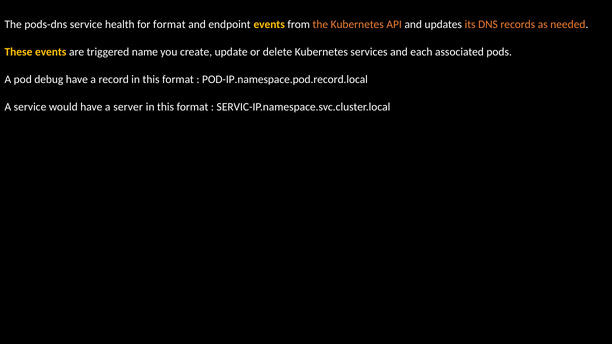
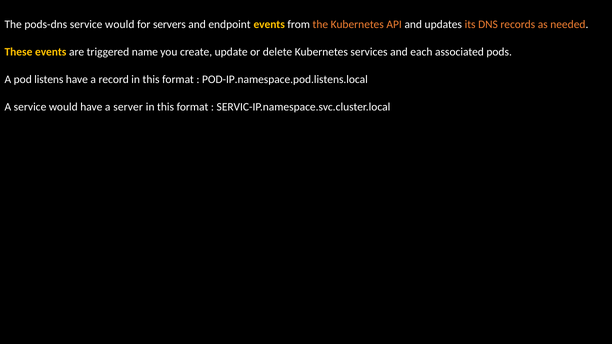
health: health -> would (120, 25)
for format: format -> servers (169, 25)
debug: debug -> listens (49, 80)
POD-IP.namespace.pod.record.local: POD-IP.namespace.pod.record.local -> POD-IP.namespace.pod.listens.local (285, 80)
